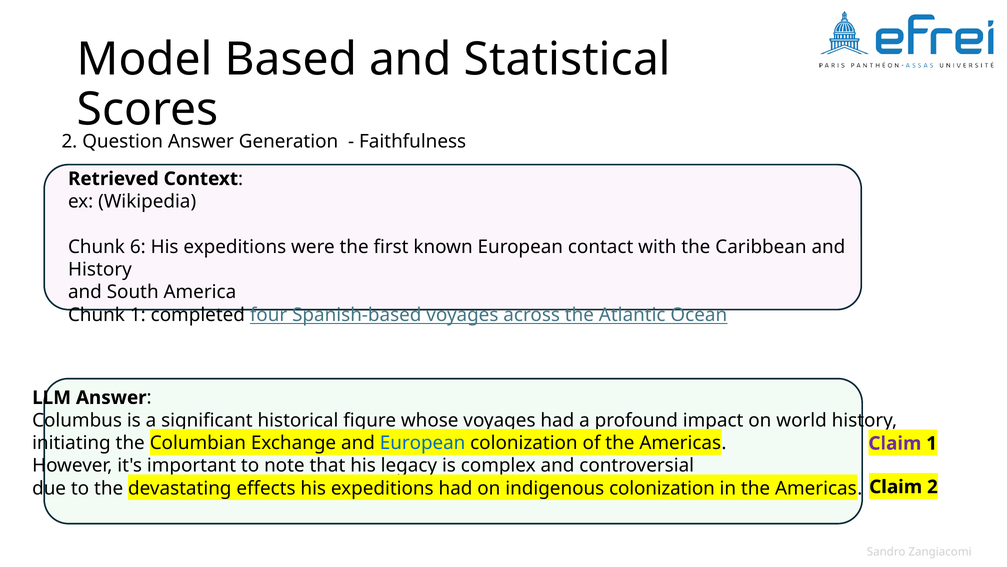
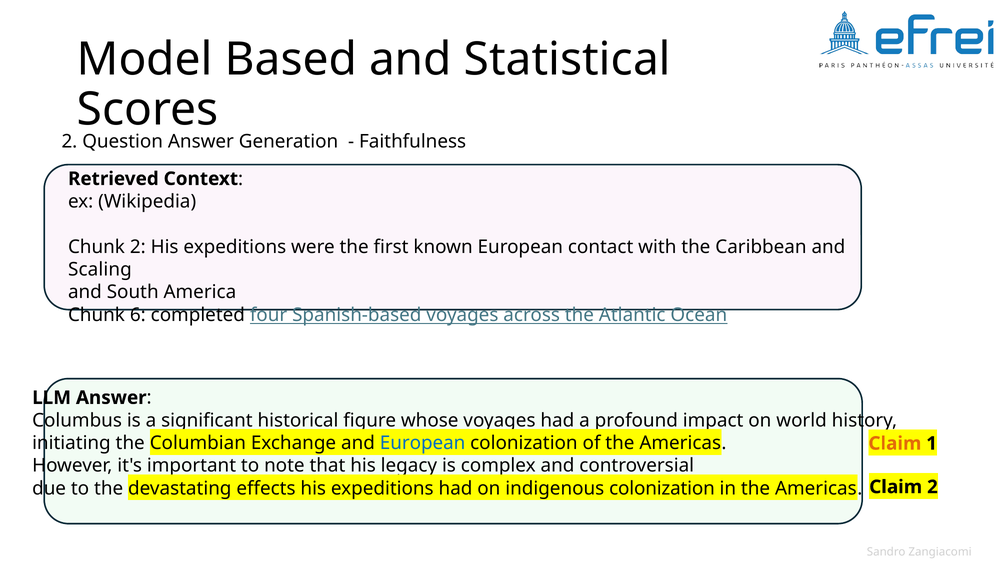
Chunk 6: 6 -> 2 (138, 247)
History: History -> Scaling (100, 269)
Chunk 1: 1 -> 6 (138, 315)
Claim colour: purple -> orange (895, 443)
